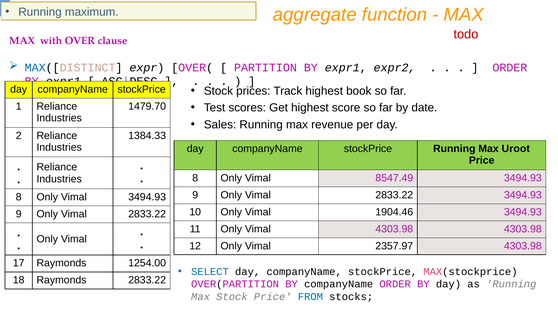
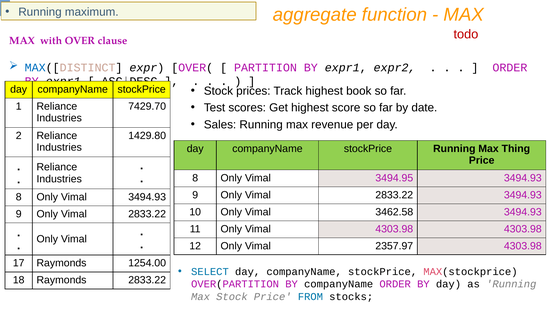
1479.70: 1479.70 -> 7429.70 (147, 106)
1384.33: 1384.33 -> 1429.80 (147, 136)
Uroot: Uroot -> Thing (516, 149)
8547.49: 8547.49 -> 3494.95 (394, 178)
1904.46: 1904.46 -> 3462.58 (394, 212)
